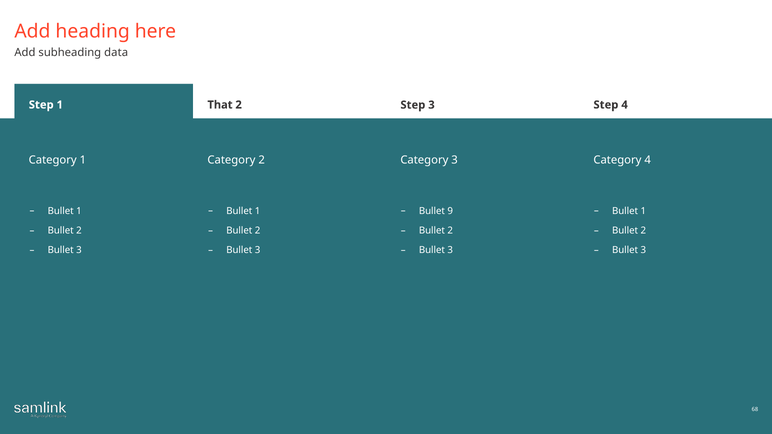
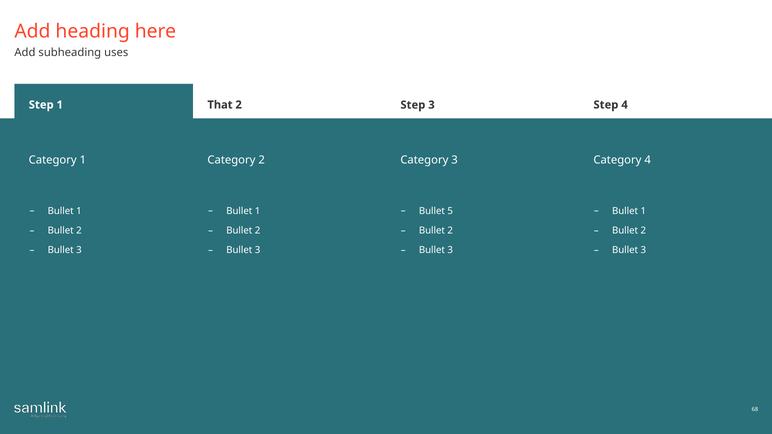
data: data -> uses (116, 53)
9: 9 -> 5 (450, 211)
